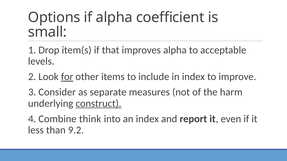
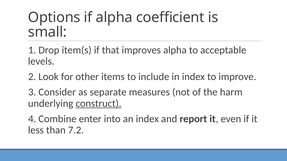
for underline: present -> none (67, 77)
think: think -> enter (90, 119)
9.2: 9.2 -> 7.2 (76, 130)
